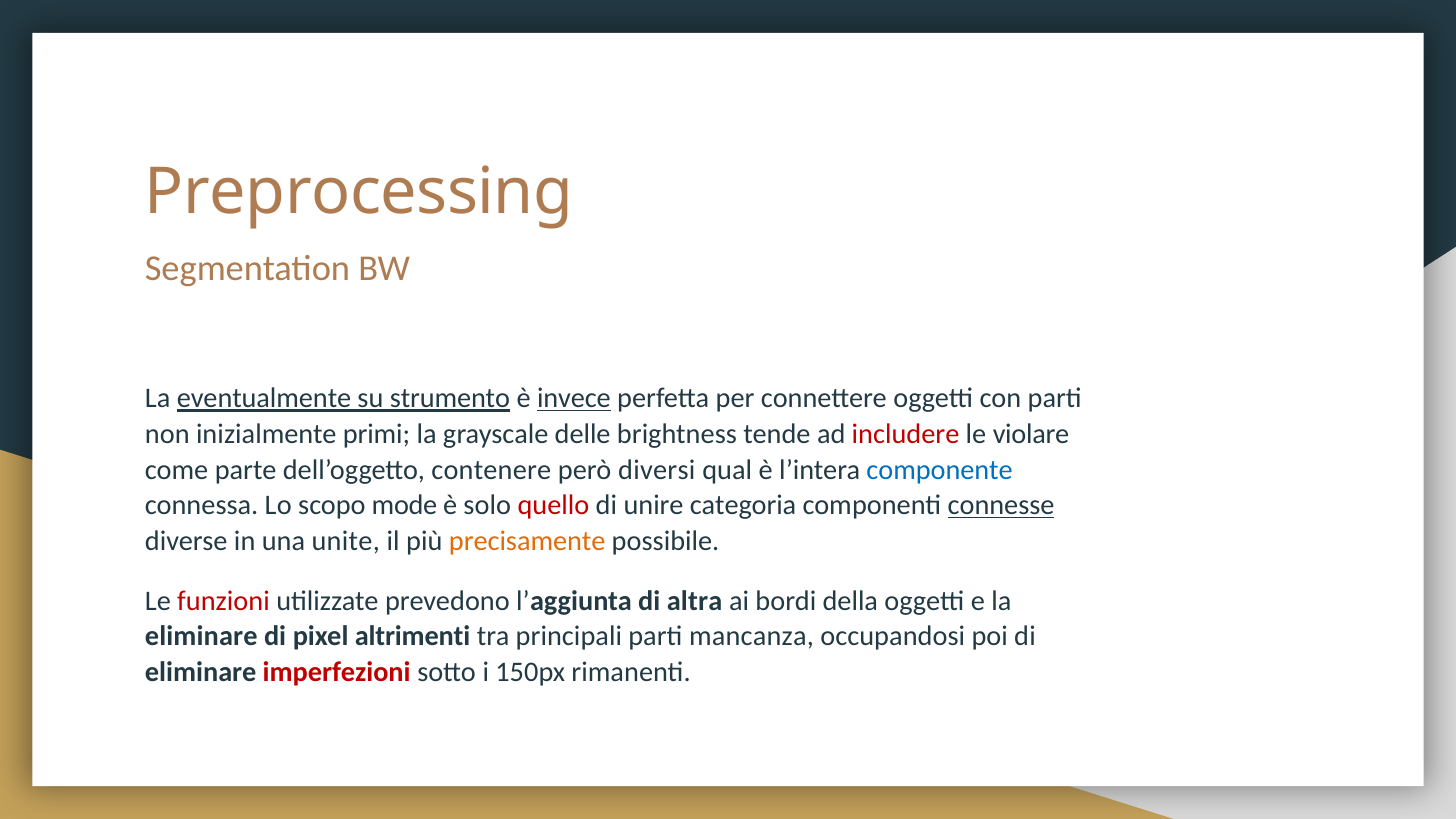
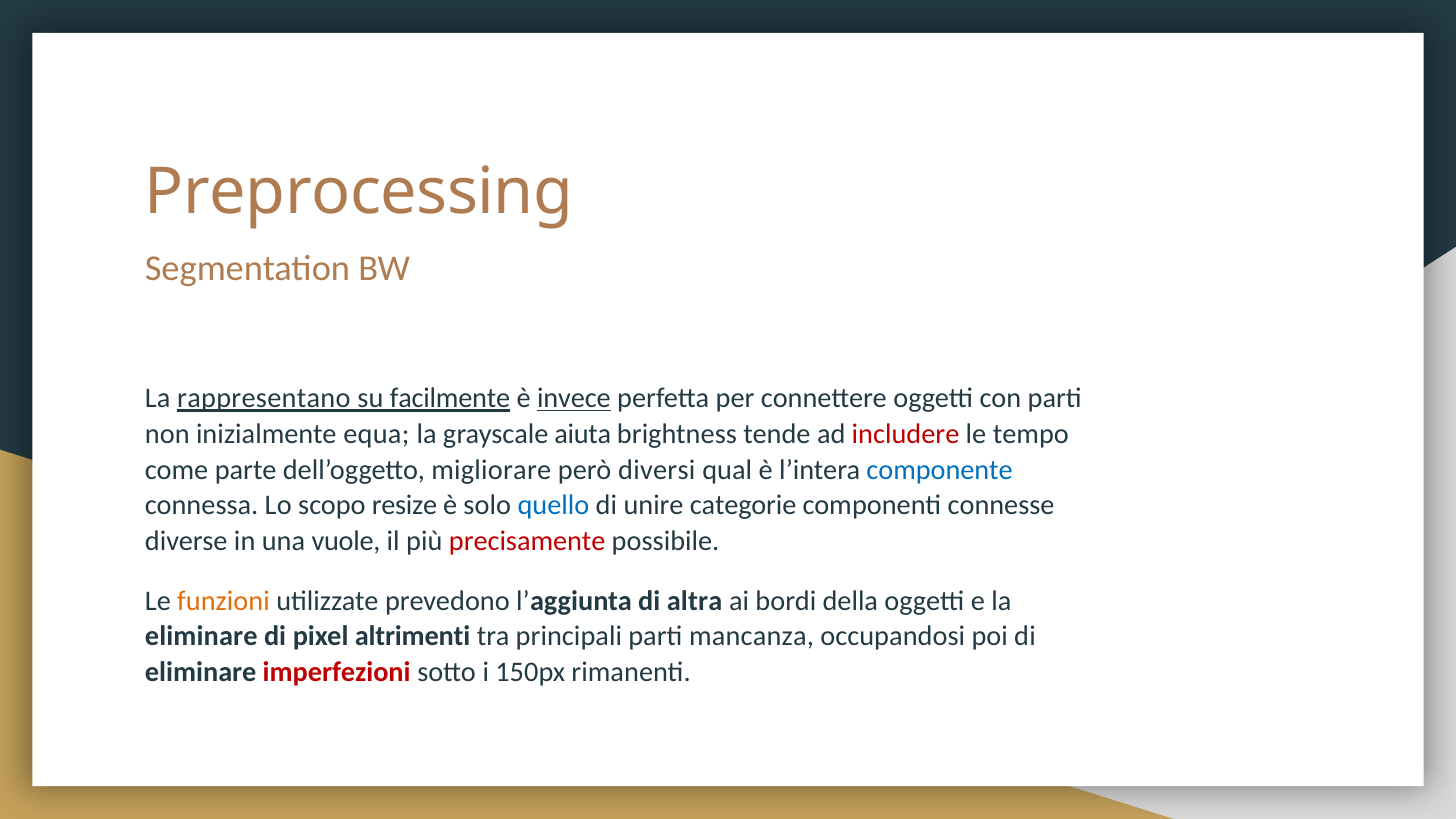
eventualmente: eventualmente -> rappresentano (264, 398)
strumento: strumento -> facilmente (450, 398)
primi: primi -> equa (376, 434)
delle: delle -> aiuta (583, 434)
violare: violare -> tempo (1031, 434)
contenere: contenere -> migliorare (491, 470)
mode: mode -> resize (404, 505)
quello colour: red -> blue (553, 505)
categoria: categoria -> categorie (743, 505)
connesse underline: present -> none (1001, 505)
unite: unite -> vuole (346, 541)
precisamente colour: orange -> red (527, 541)
funzioni colour: red -> orange (223, 601)
